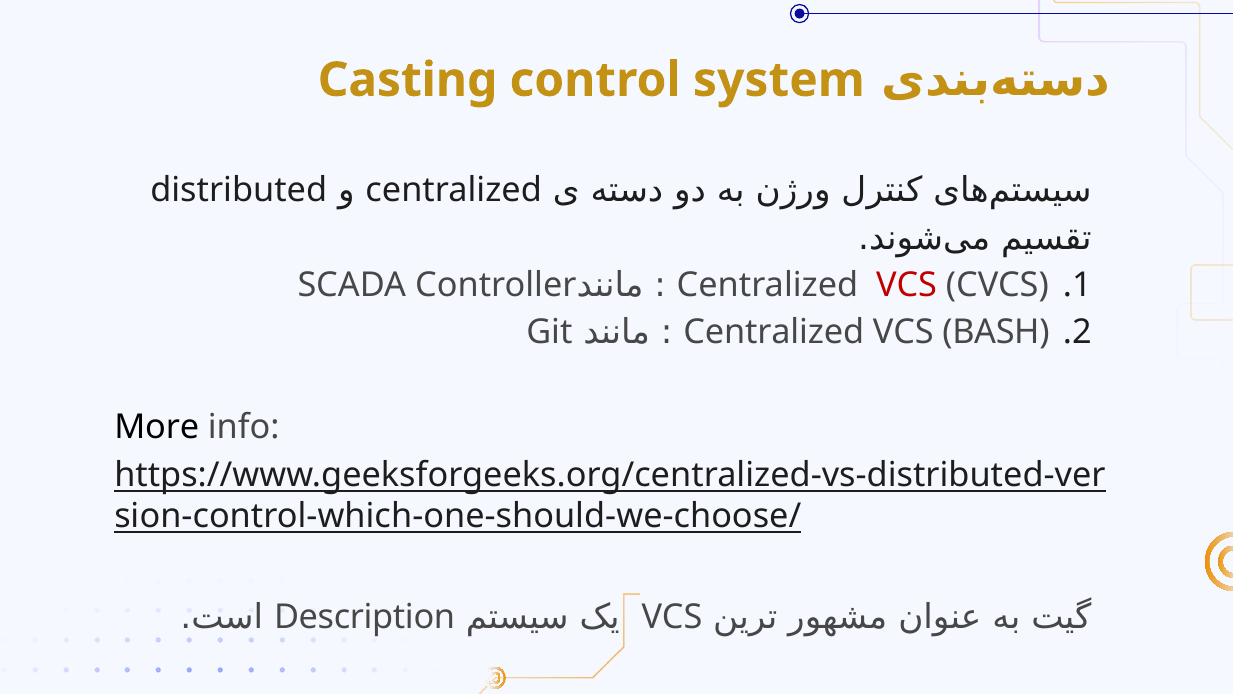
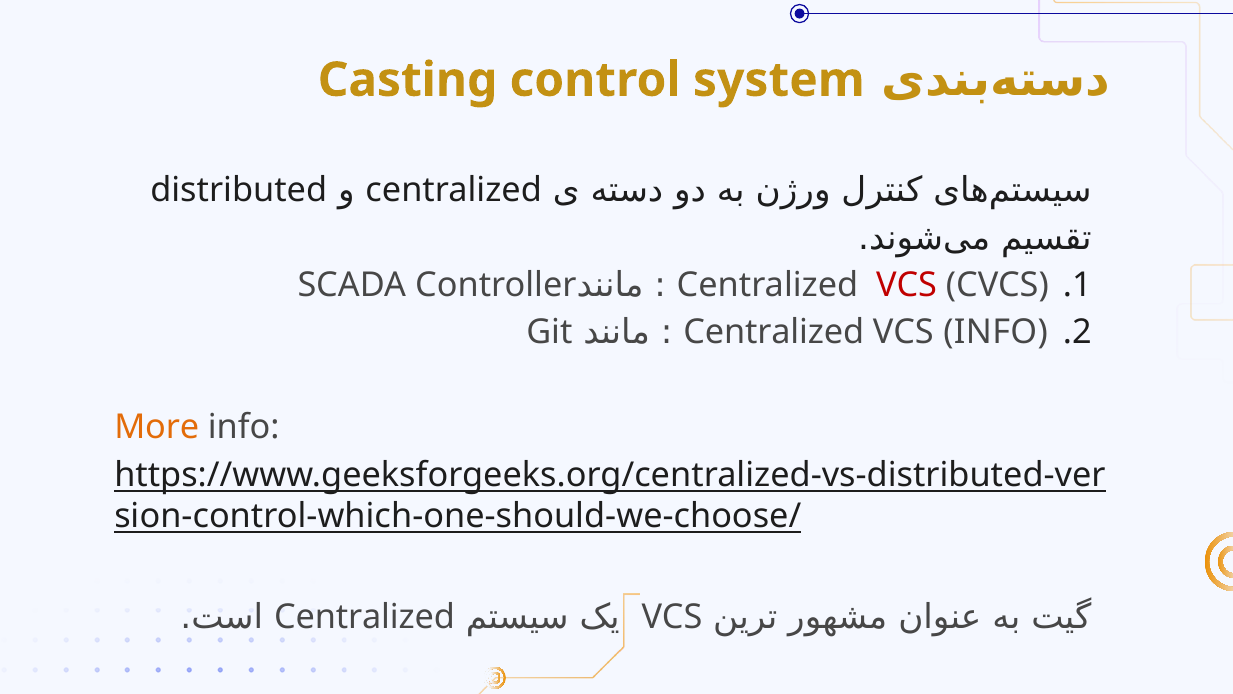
VCS BASH: BASH -> INFO (996, 332)
More colour: black -> orange (157, 427)
Description: Description -> Centralized (364, 617)
